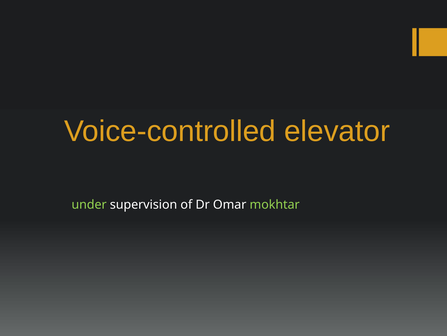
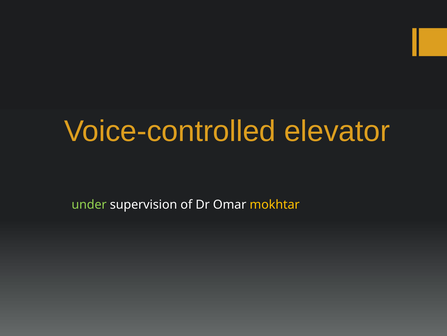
mokhtar colour: light green -> yellow (275, 204)
